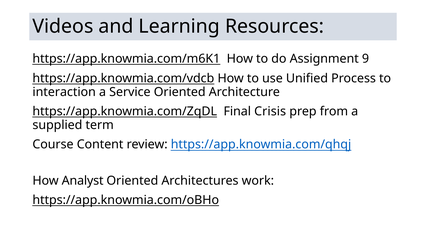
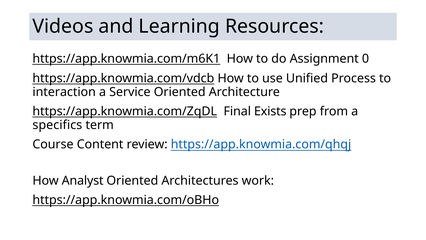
9: 9 -> 0 (365, 58)
Crisis: Crisis -> Exists (270, 111)
supplied: supplied -> specifics (57, 125)
